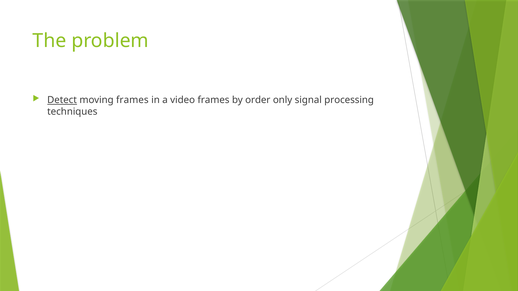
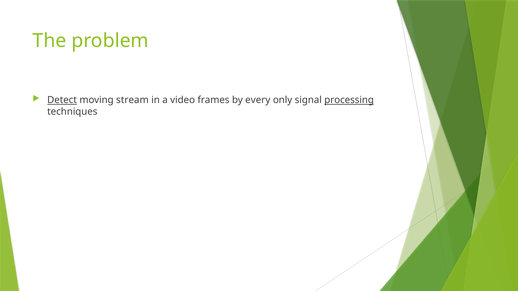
moving frames: frames -> stream (132, 100)
order: order -> every (258, 100)
processing underline: none -> present (349, 100)
